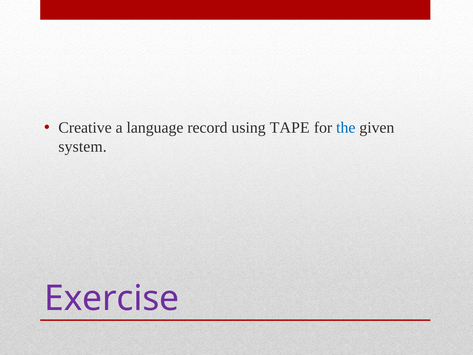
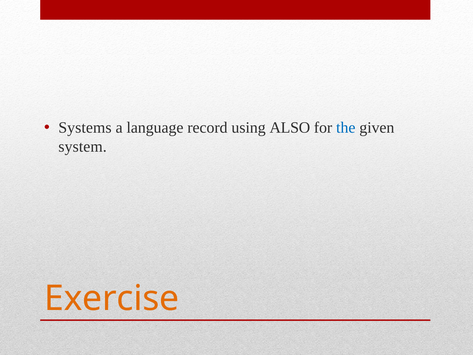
Creative: Creative -> Systems (85, 128)
TAPE: TAPE -> ALSO (290, 128)
Exercise colour: purple -> orange (112, 298)
